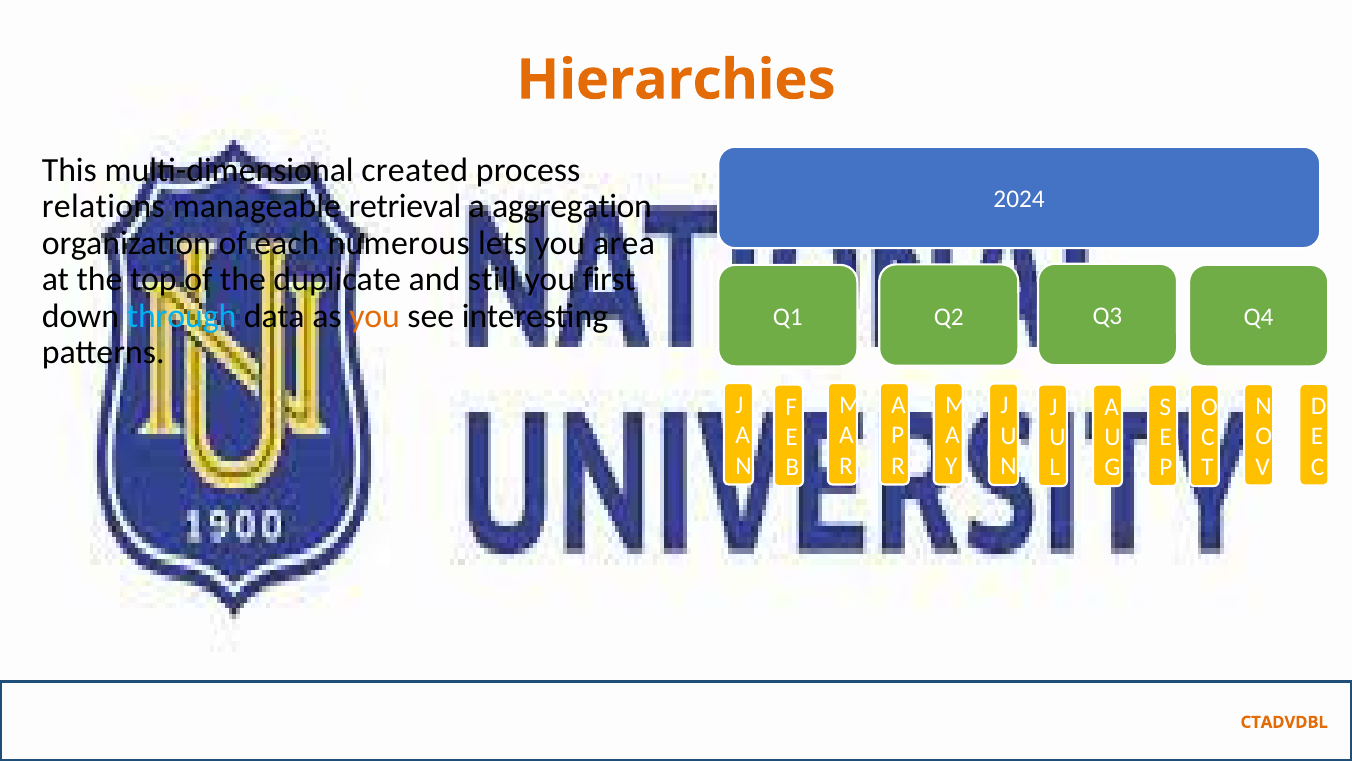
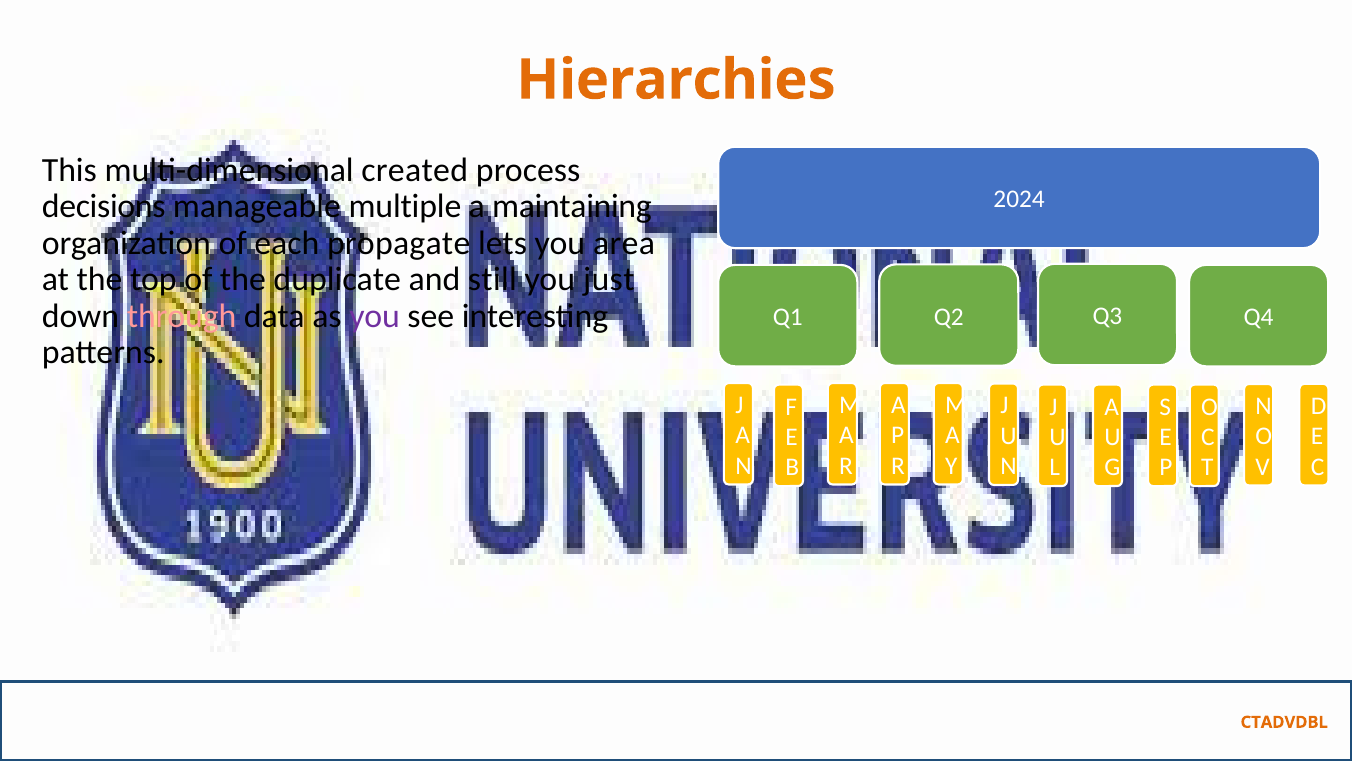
relations: relations -> decisions (104, 206)
retrieval: retrieval -> multiple (405, 206)
aggregation: aggregation -> maintaining (572, 206)
numerous: numerous -> propagate (399, 243)
first: first -> just (609, 279)
through colour: light blue -> pink (182, 316)
you colour: orange -> purple (375, 316)
